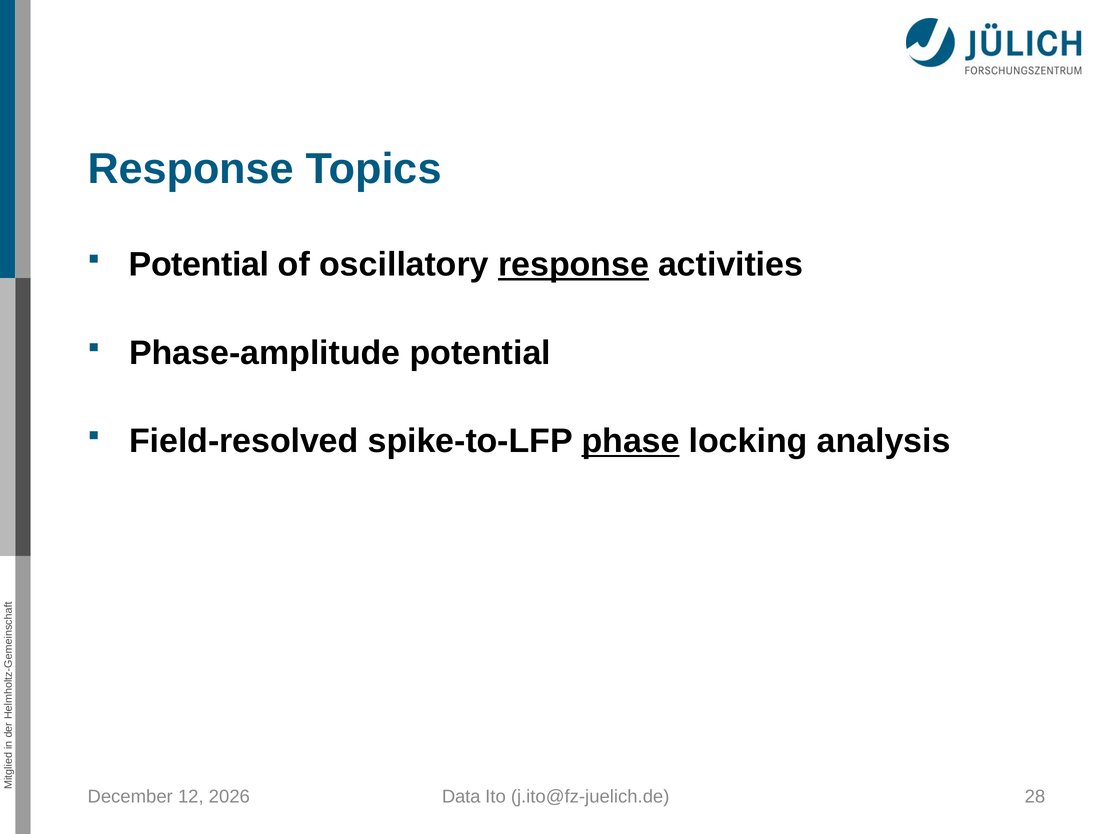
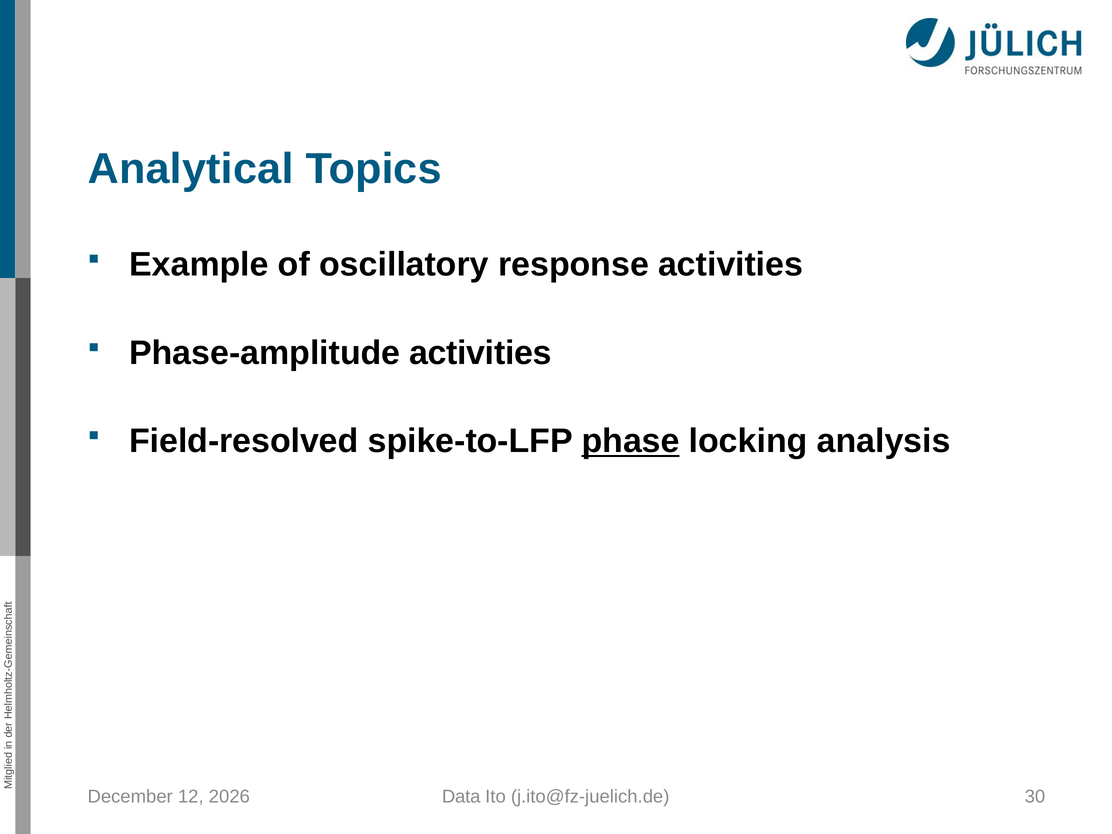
Response: Response -> Analytical (191, 169)
Potential: Potential -> Example (199, 265)
response underline: present -> none (574, 265)
Phase-amplitude potential: potential -> activities (480, 353)
28: 28 -> 30 (1035, 796)
